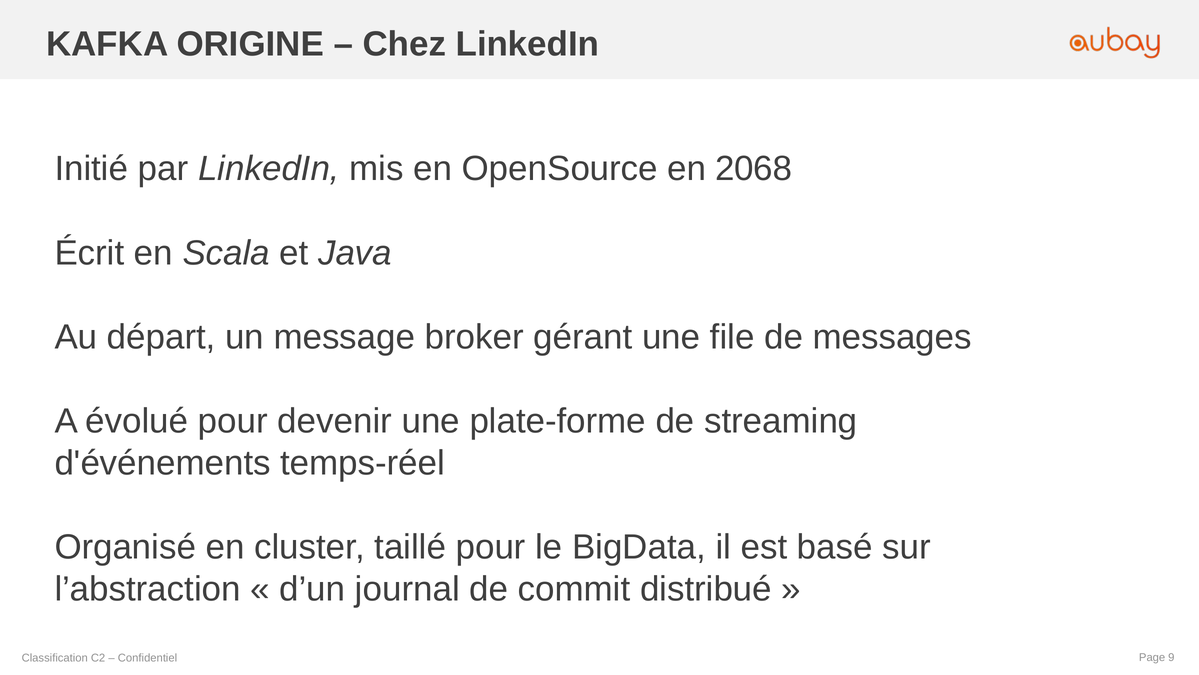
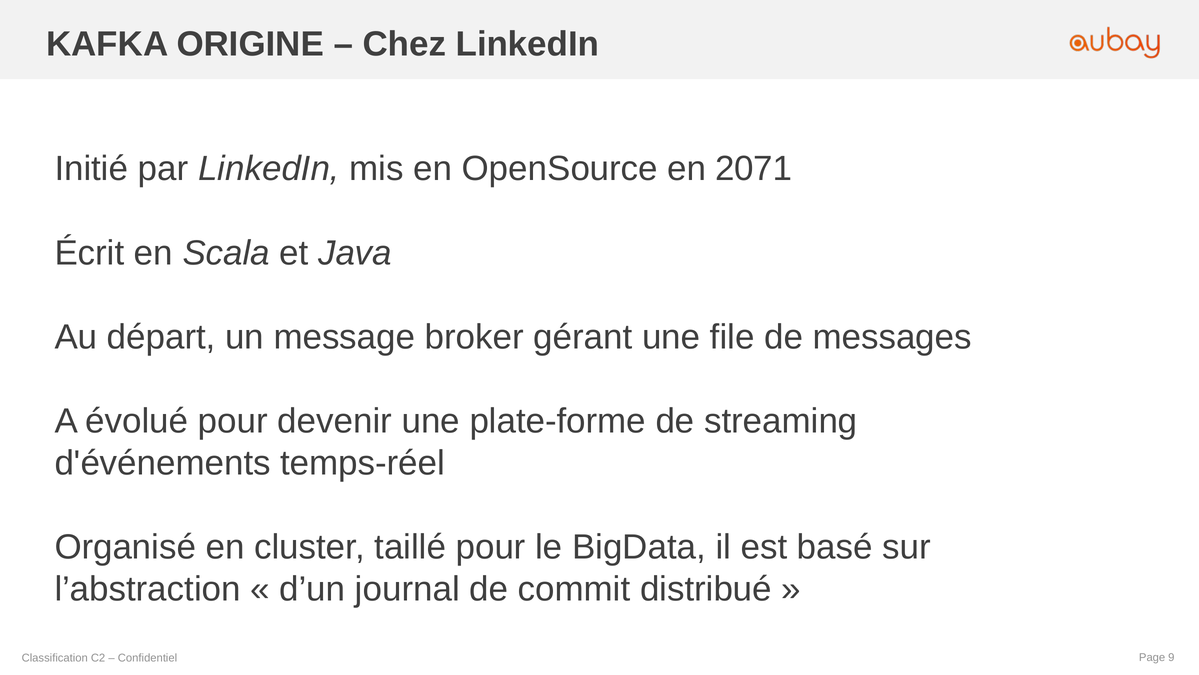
2068: 2068 -> 2071 (754, 169)
